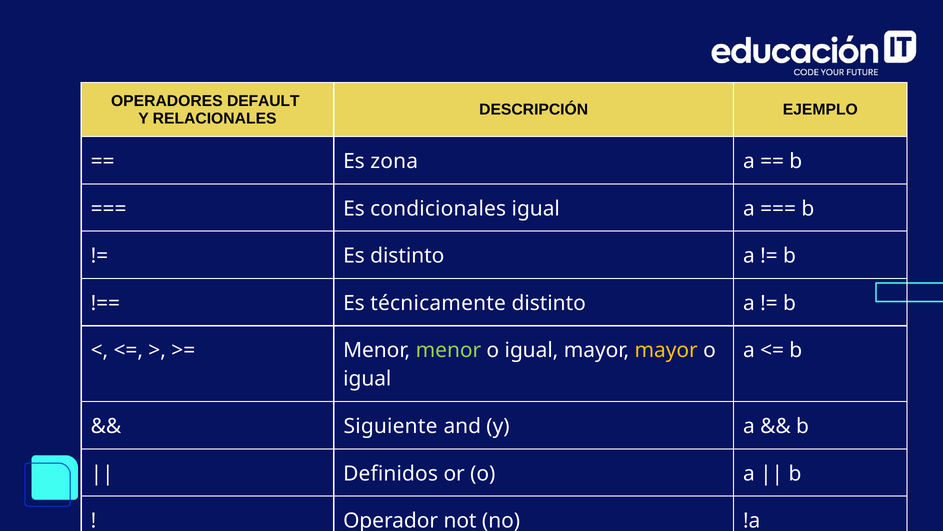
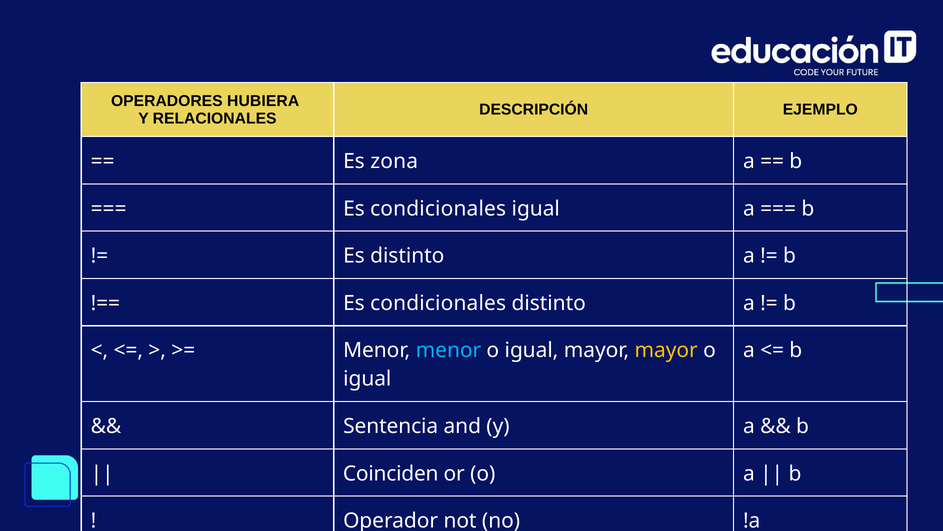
DEFAULT: DEFAULT -> HUBIERA (263, 101)
técnicamente: técnicamente -> condicionales (438, 303)
menor colour: light green -> light blue (448, 350)
Siguiente: Siguiente -> Sentencia (391, 426)
Definidos: Definidos -> Coinciden (391, 473)
